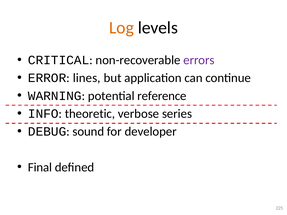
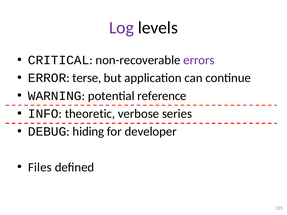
Log colour: orange -> purple (121, 28)
lines: lines -> terse (87, 78)
sound: sound -> hiding (88, 132)
Final: Final -> Files (40, 167)
